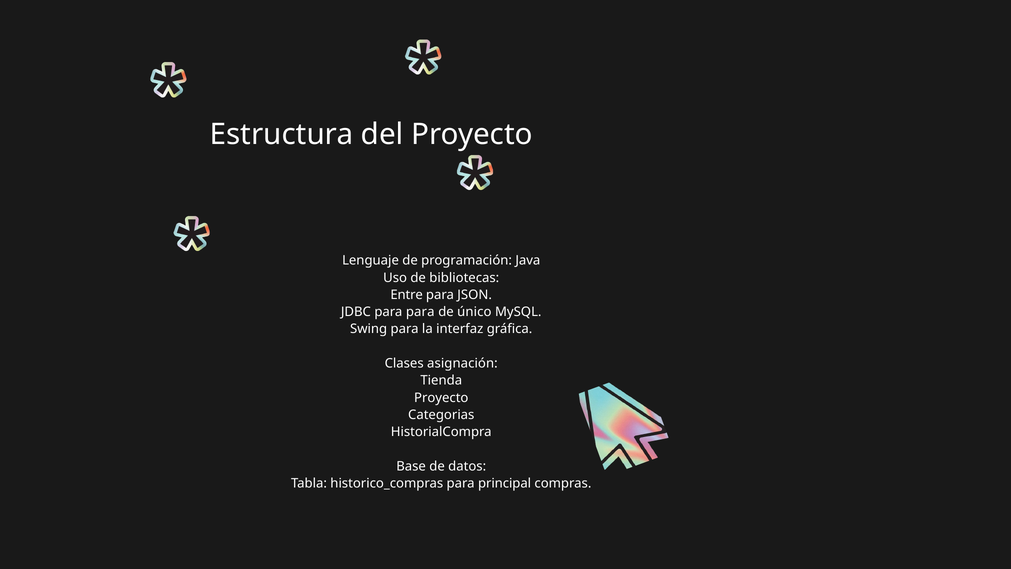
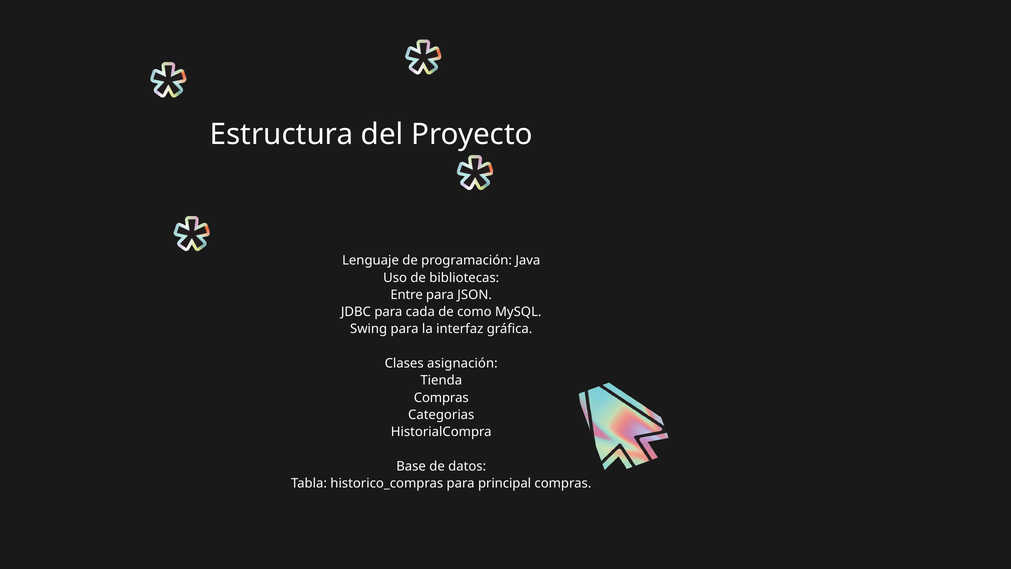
para para: para -> cada (420, 312)
único: único -> como (474, 312)
Proyecto: Proyecto -> Compras (441, 397)
